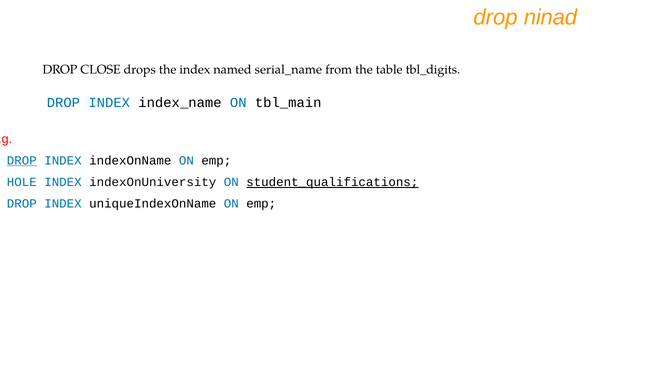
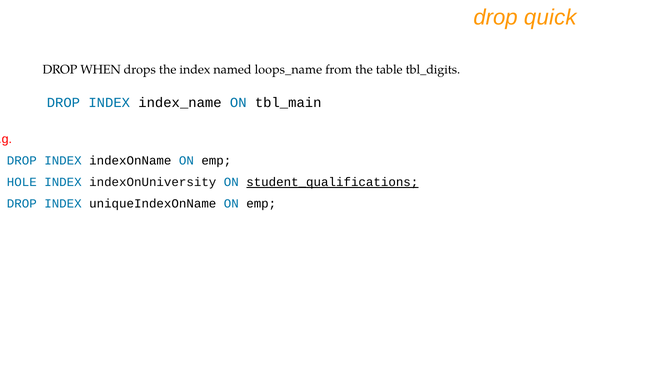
ninad: ninad -> quick (550, 17)
CLOSE: CLOSE -> WHEN (101, 70)
serial_name: serial_name -> loops_name (288, 70)
DROP underline: present -> none (22, 161)
